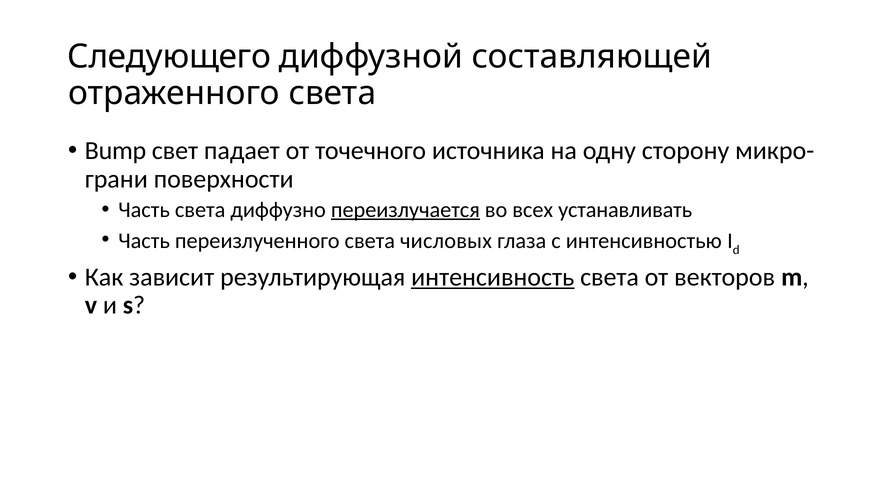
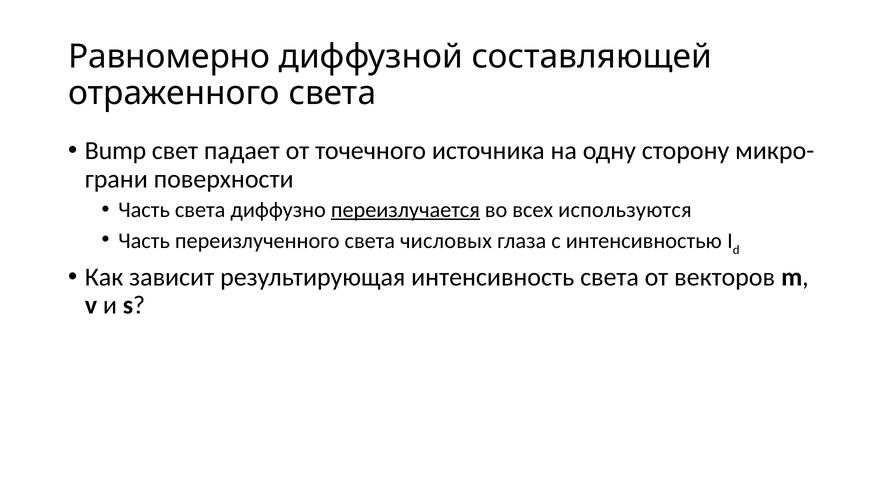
Следующего: Следующего -> Равномерно (169, 57)
устанавливать: устанавливать -> используются (625, 210)
интенсивность underline: present -> none (493, 277)
